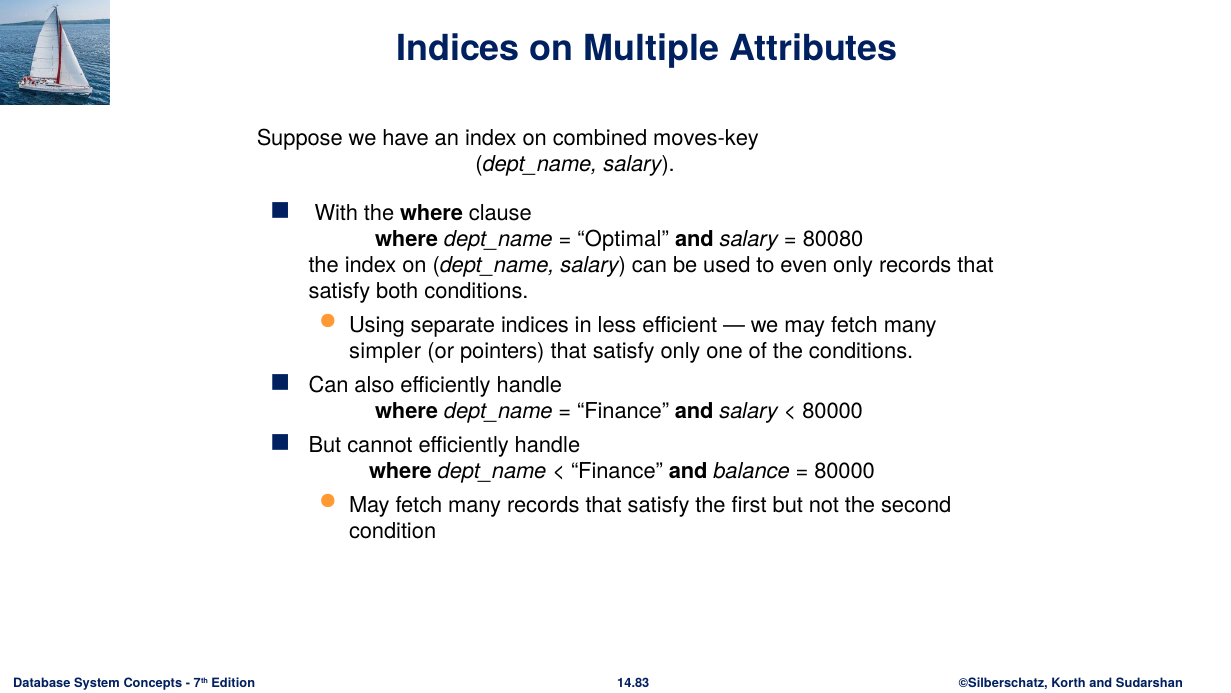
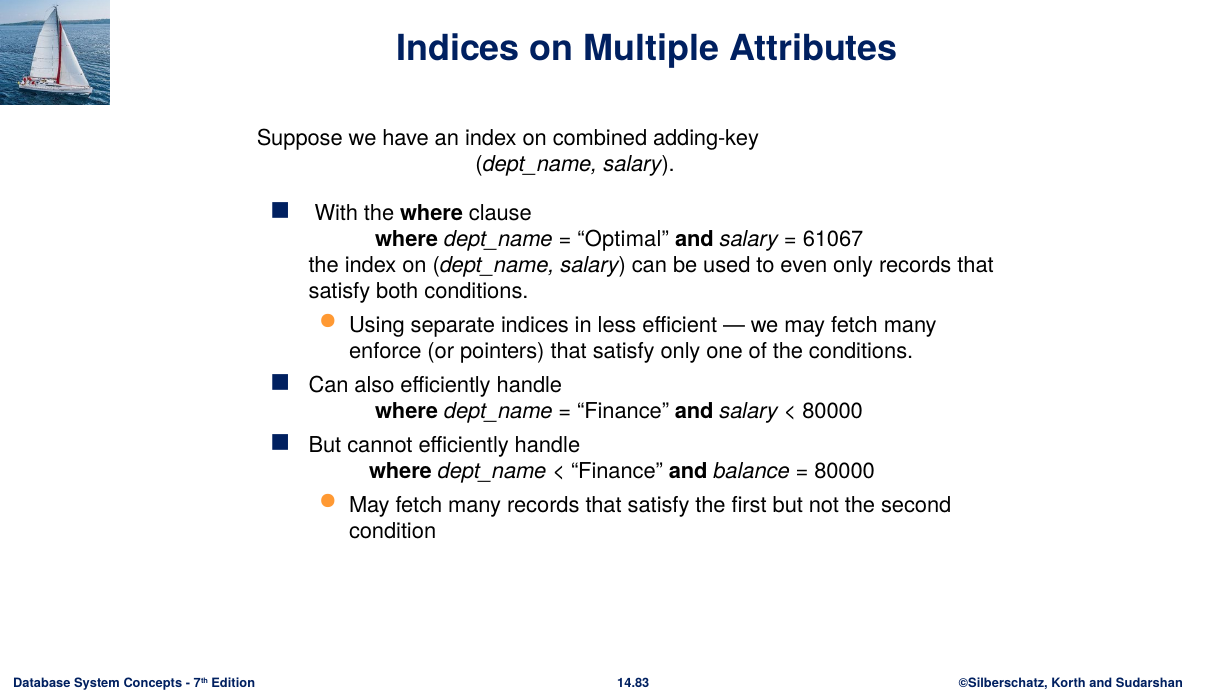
moves-key: moves-key -> adding-key (706, 138)
80080: 80080 -> 61067 (833, 239)
simpler: simpler -> enforce (385, 351)
